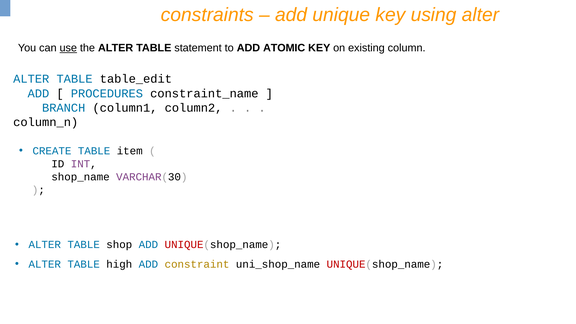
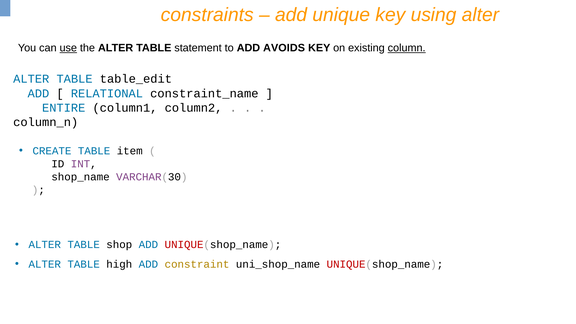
ATOMIC: ATOMIC -> AVOIDS (284, 48)
column underline: none -> present (407, 48)
PROCEDURES: PROCEDURES -> RELATIONAL (107, 93)
BRANCH: BRANCH -> ENTIRE (64, 108)
